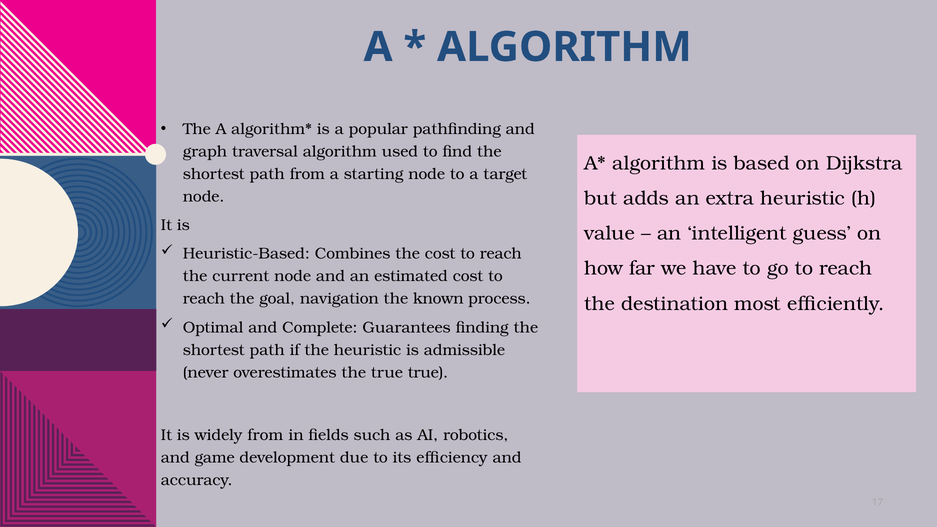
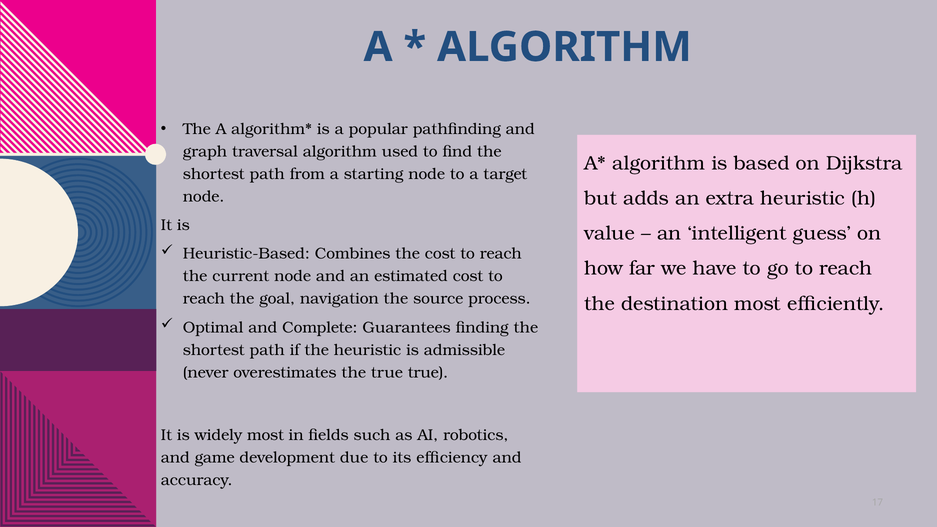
known: known -> source (438, 299)
widely from: from -> most (266, 435)
